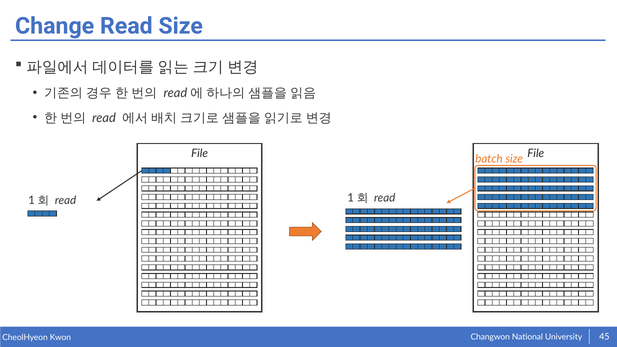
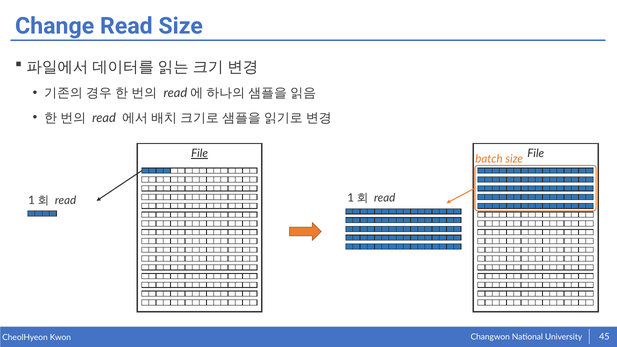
File underline: none -> present (200, 154)
